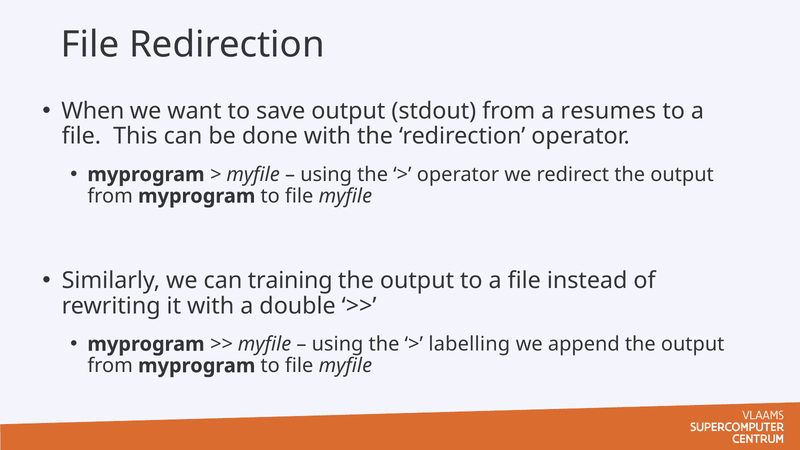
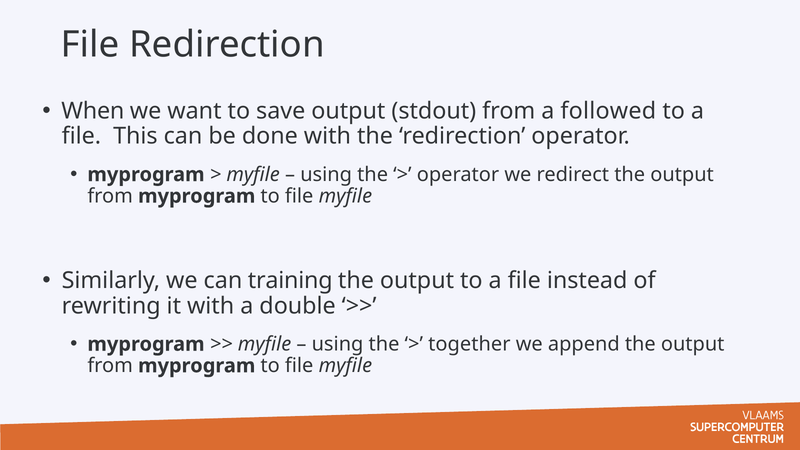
resumes: resumes -> followed (608, 111)
labelling: labelling -> together (469, 344)
